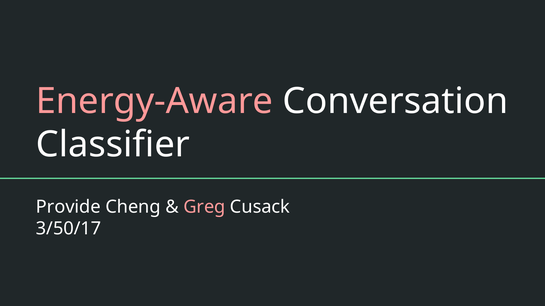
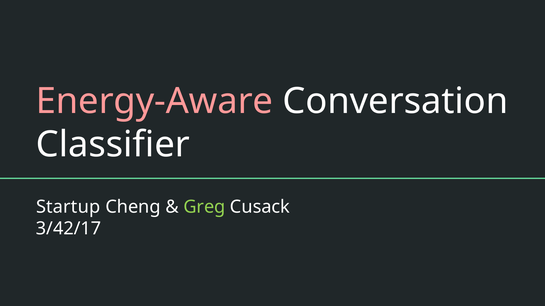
Provide: Provide -> Startup (68, 207)
Greg colour: pink -> light green (204, 207)
3/50/17: 3/50/17 -> 3/42/17 (69, 229)
